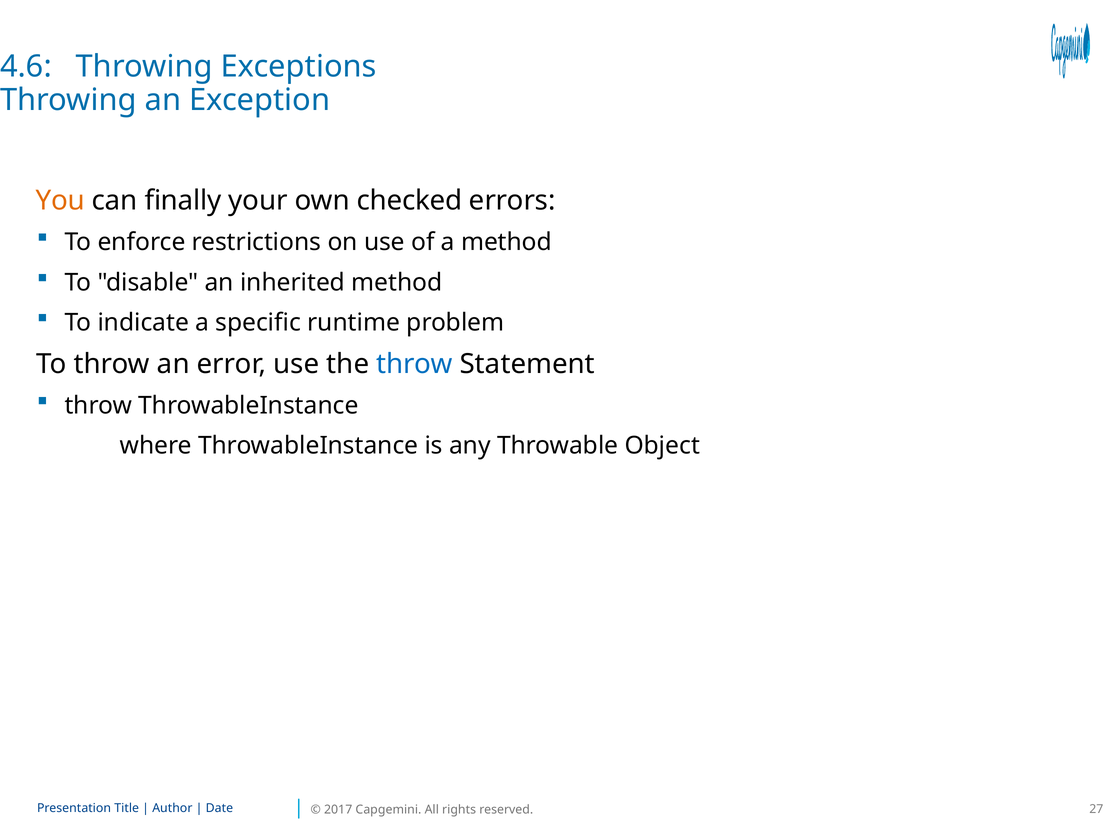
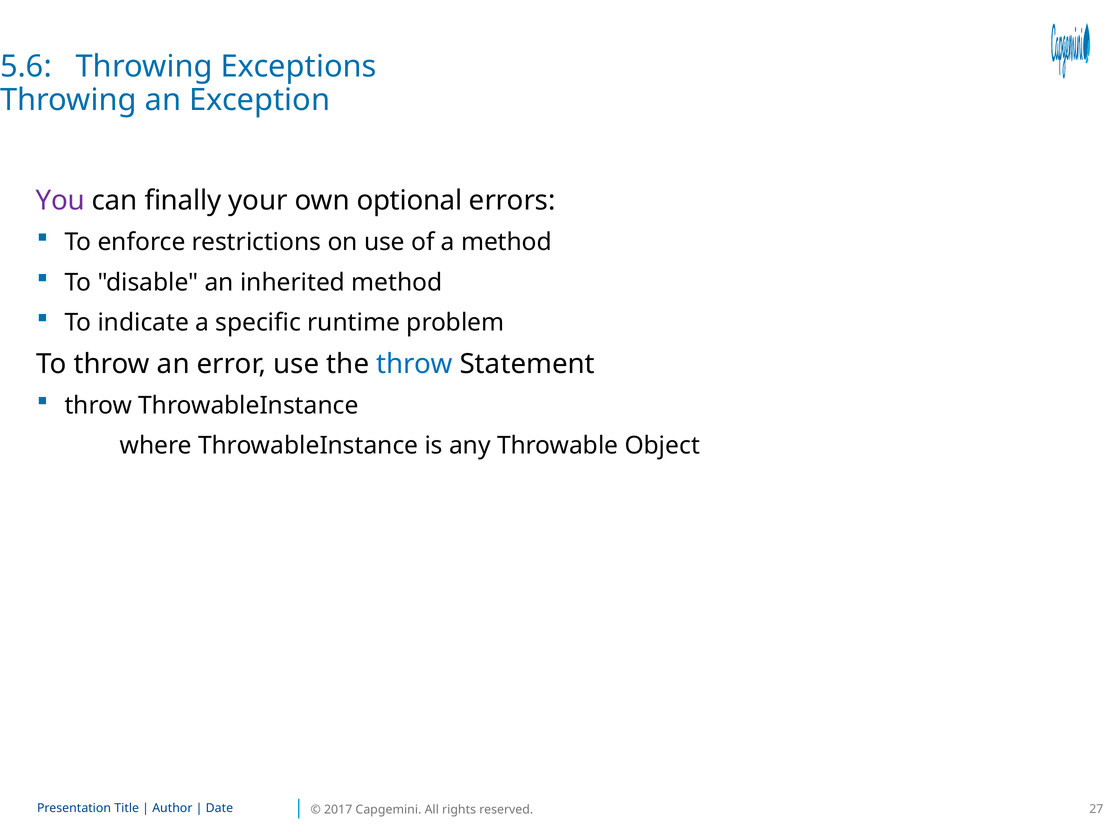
4.6: 4.6 -> 5.6 (26, 67)
You colour: orange -> purple (60, 201)
checked: checked -> optional (410, 201)
